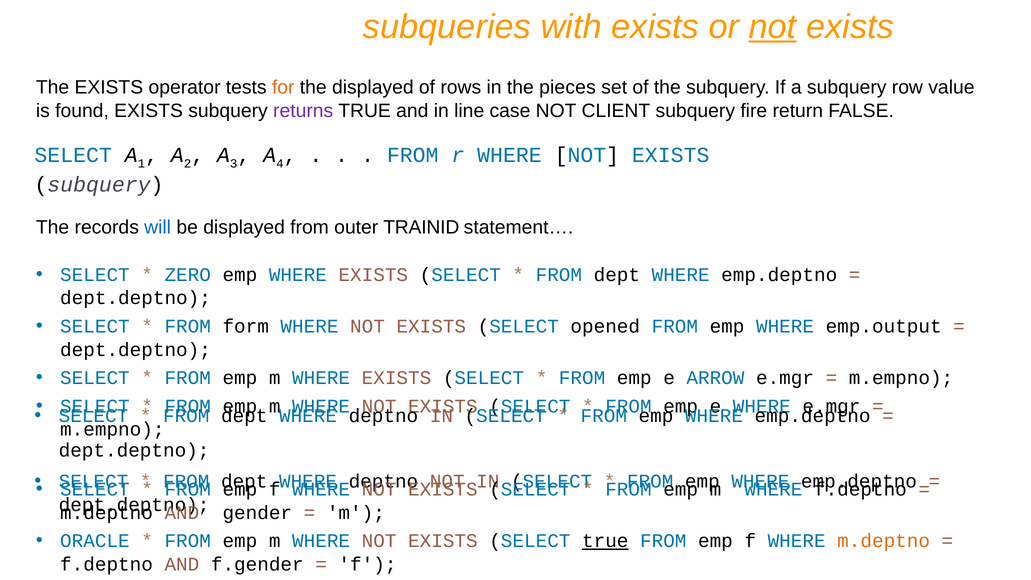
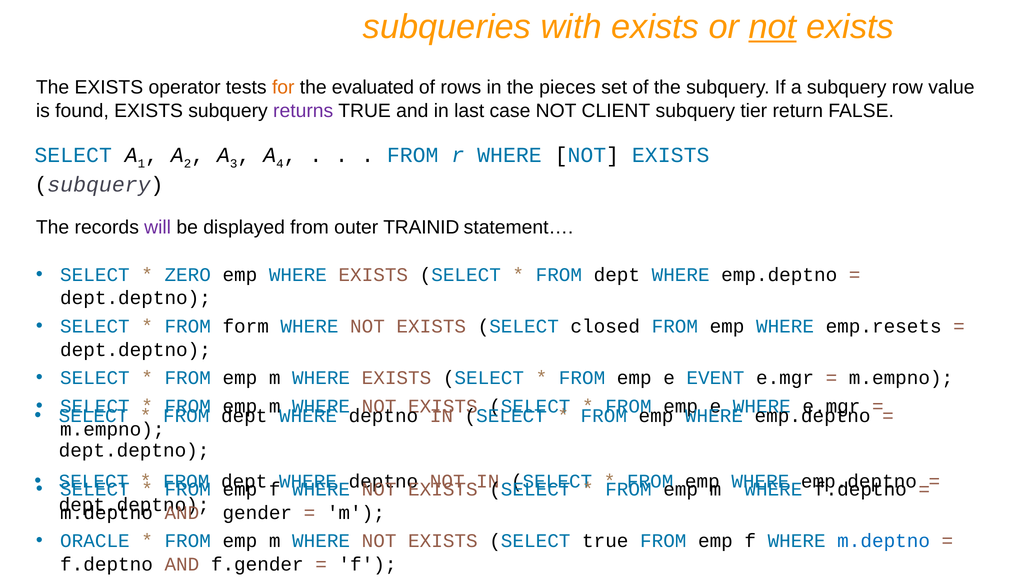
the displayed: displayed -> evaluated (373, 88)
line: line -> last (469, 111)
fire: fire -> tier (754, 111)
will colour: blue -> purple (158, 228)
opened: opened -> closed (605, 326)
emp.output: emp.output -> emp.resets (884, 326)
ARROW: ARROW -> EVENT (715, 378)
true underline: present -> none (605, 541)
m.deptno colour: orange -> blue (884, 541)
